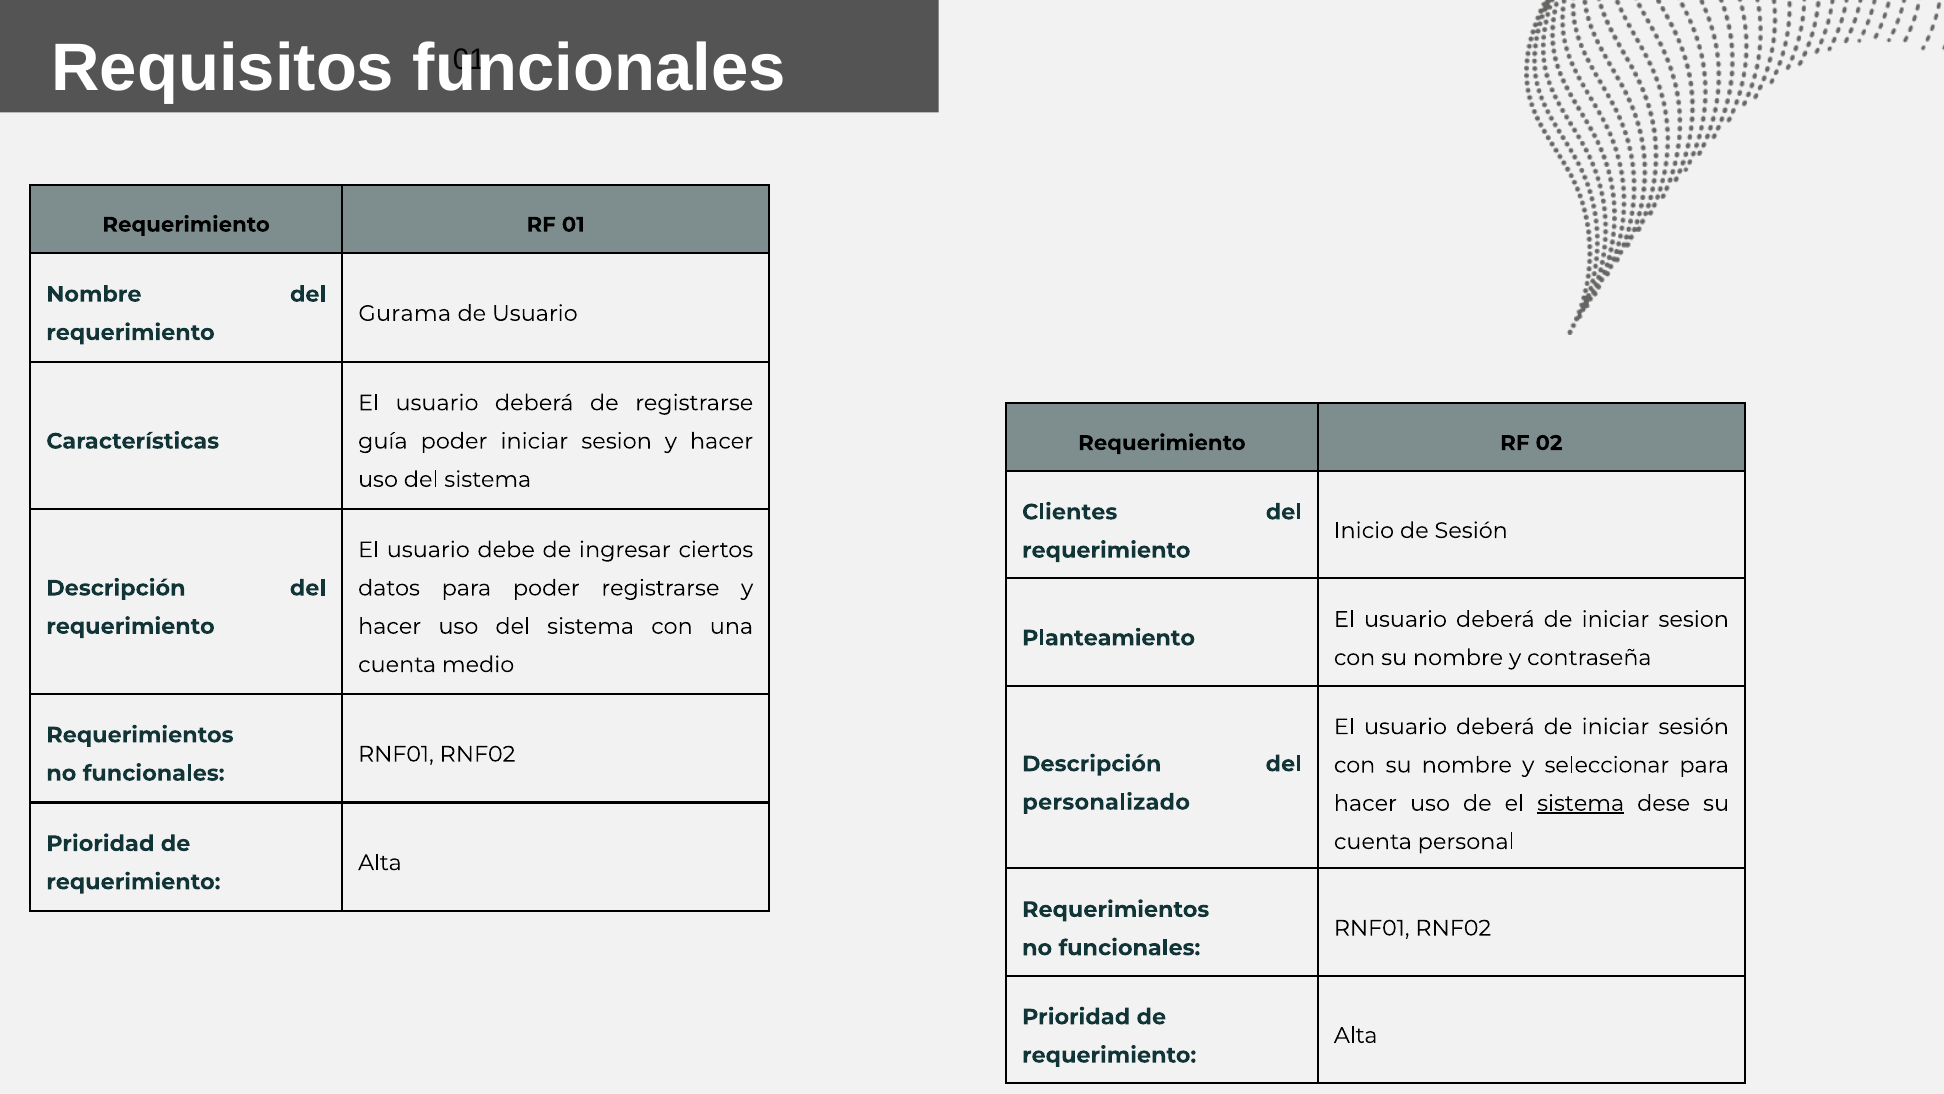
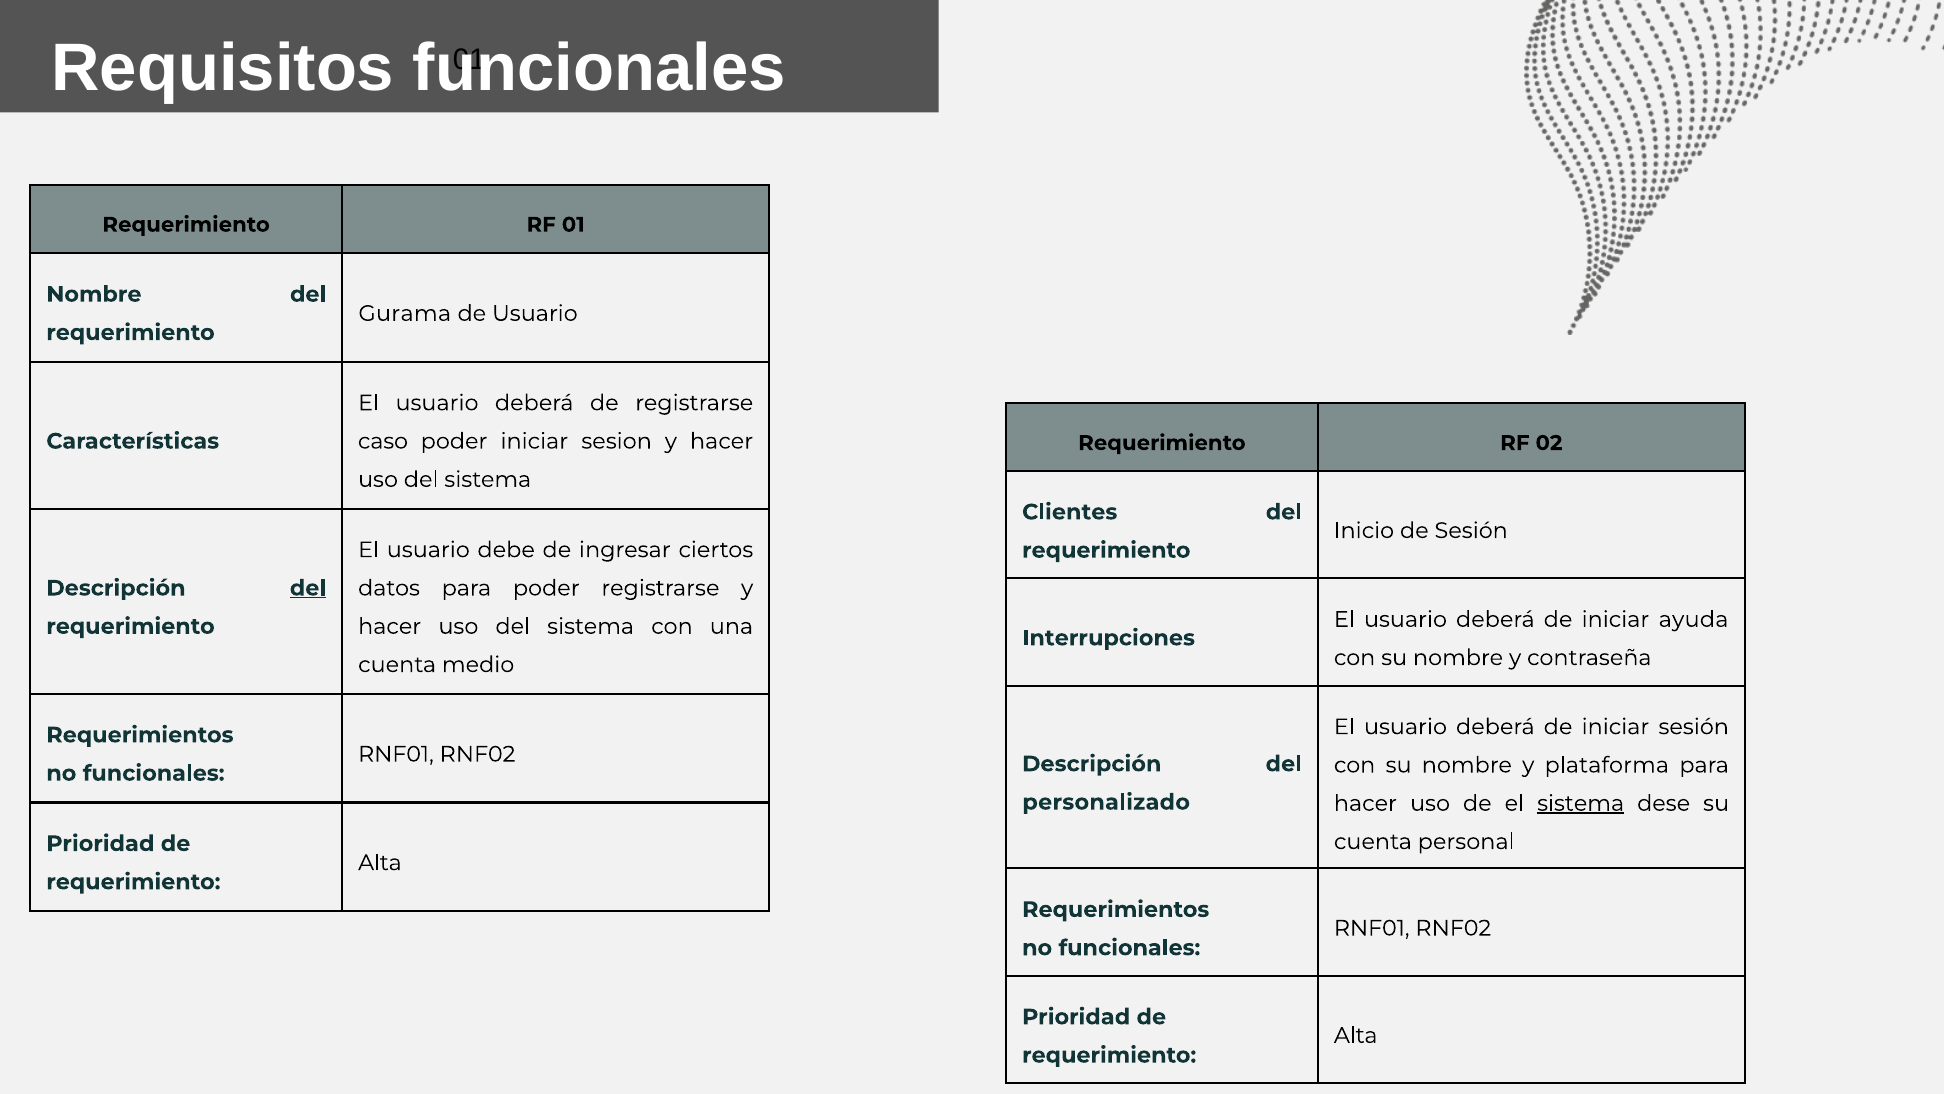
guía: guía -> caso (383, 441)
del underline: none -> present (308, 588)
de iniciar sesion: sesion -> ayuda (1694, 619)
Planteamiento: Planteamiento -> Interrupciones (1109, 638)
seleccionar: seleccionar -> plataforma (1607, 765)
